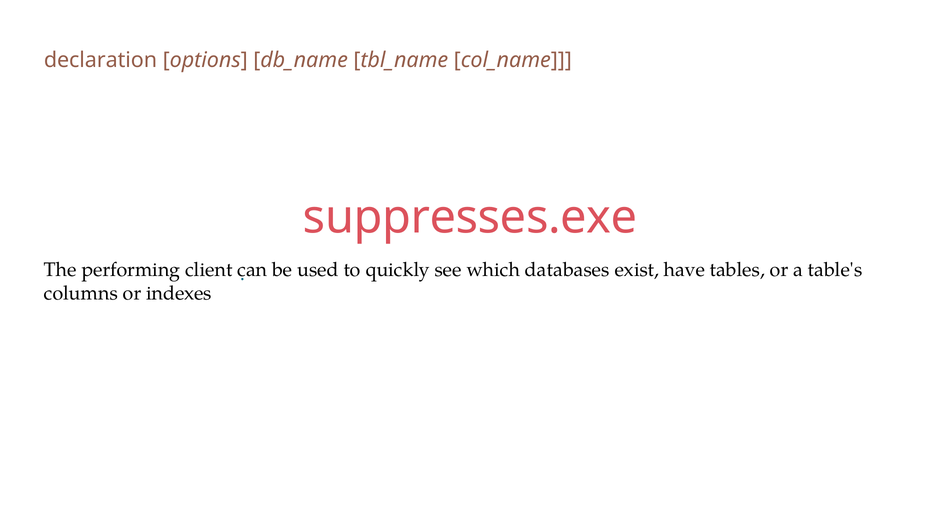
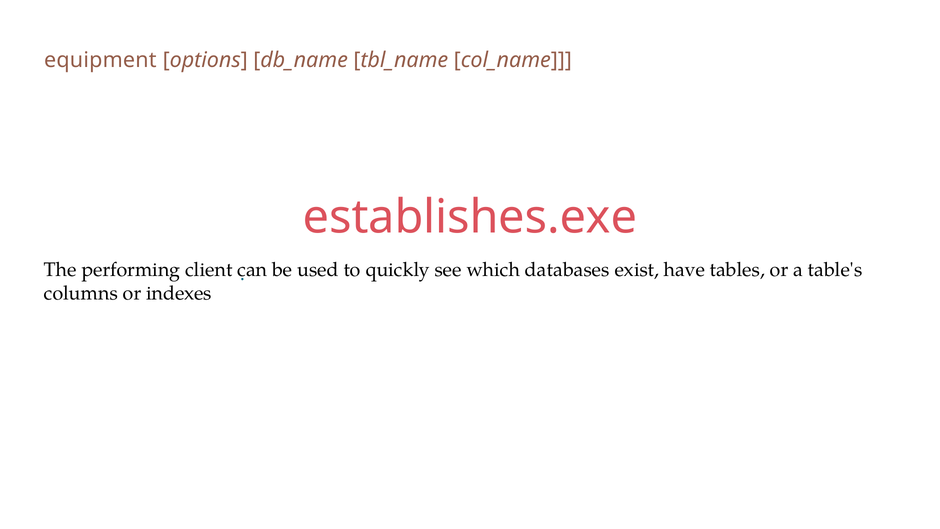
declaration: declaration -> equipment (100, 60)
suppresses.exe: suppresses.exe -> establishes.exe (470, 217)
